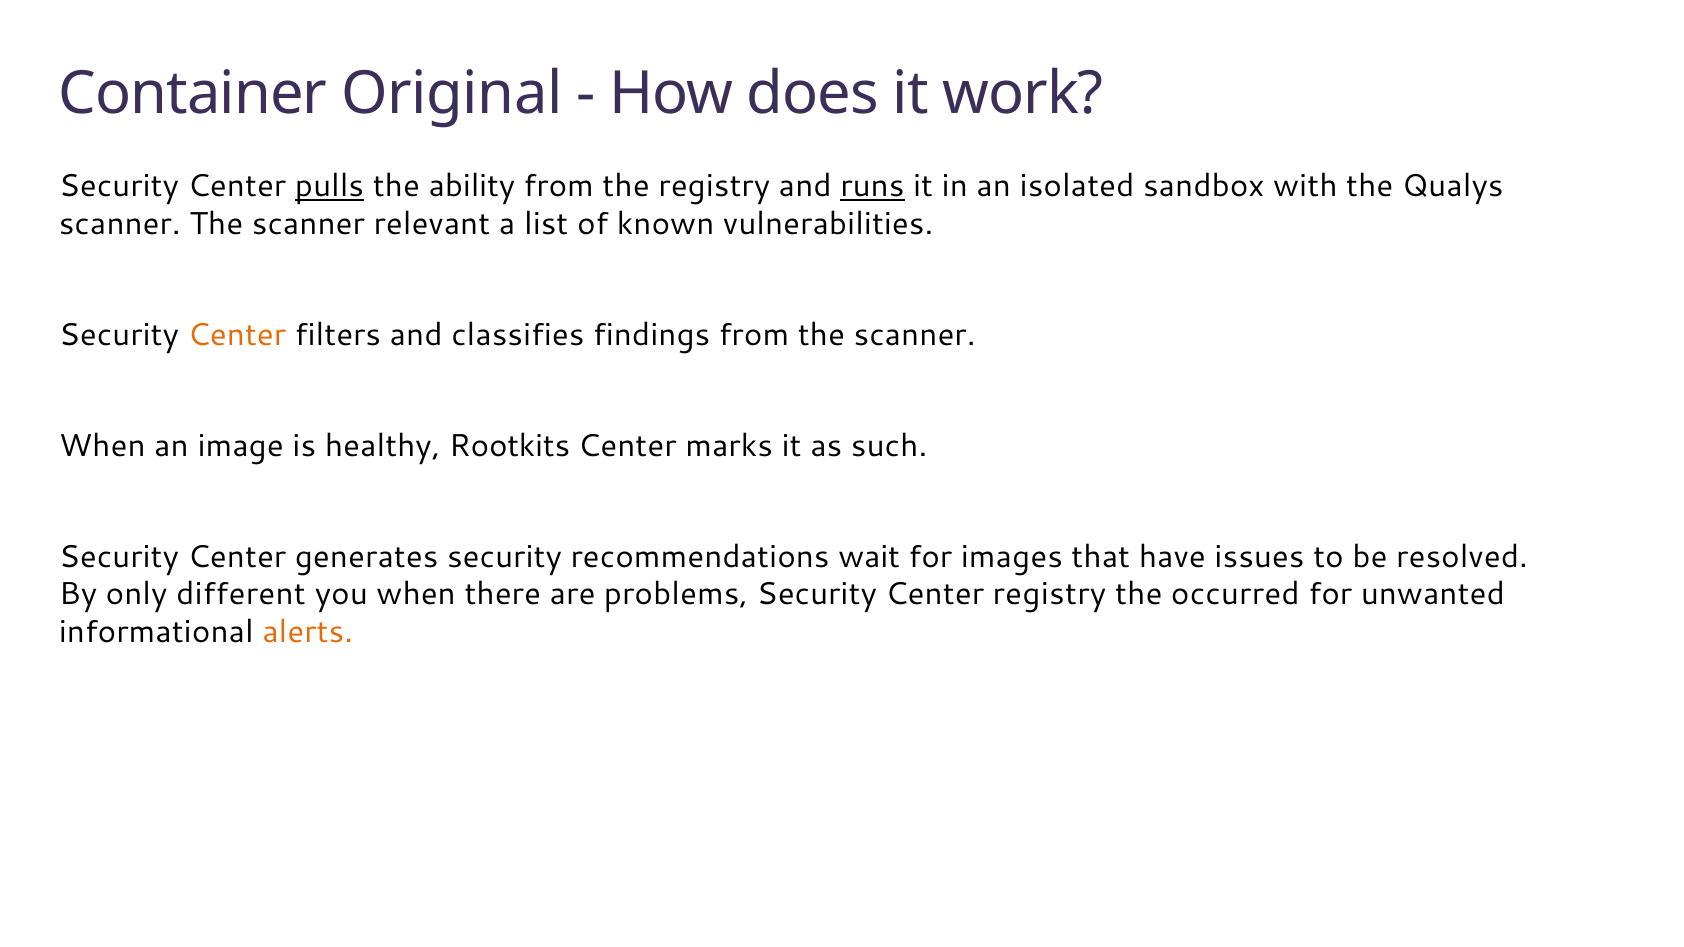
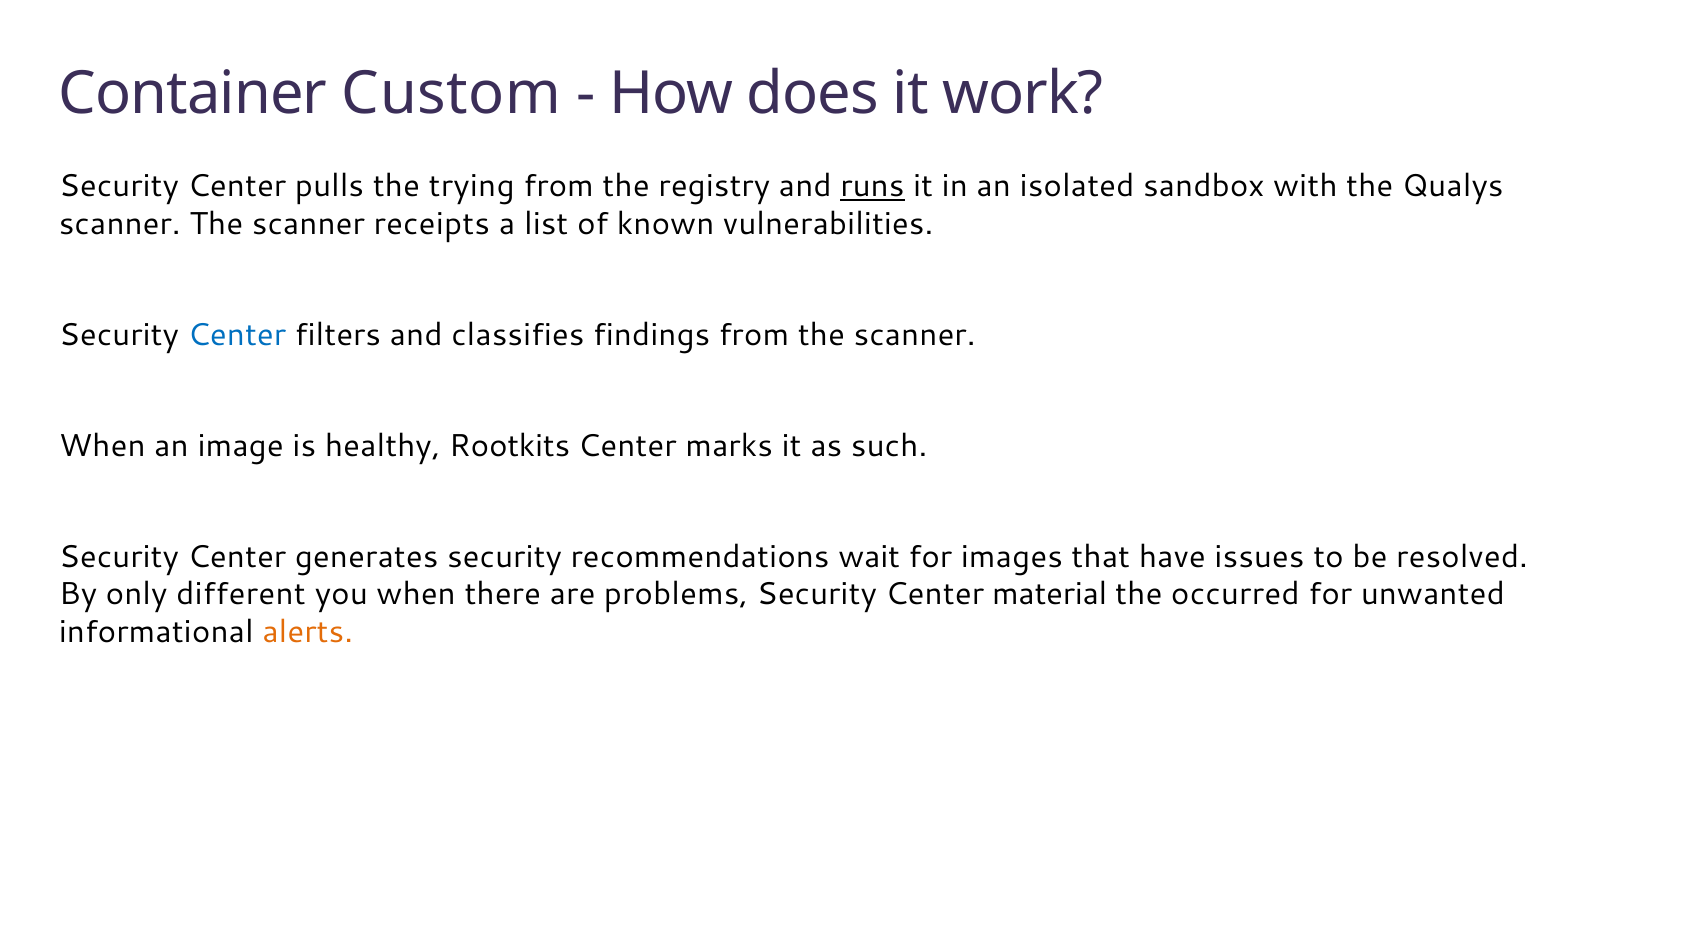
Original: Original -> Custom (452, 93)
pulls underline: present -> none (330, 186)
ability: ability -> trying (472, 186)
relevant: relevant -> receipts (432, 224)
Center colour: orange -> blue (237, 335)
Center registry: registry -> material (1050, 595)
